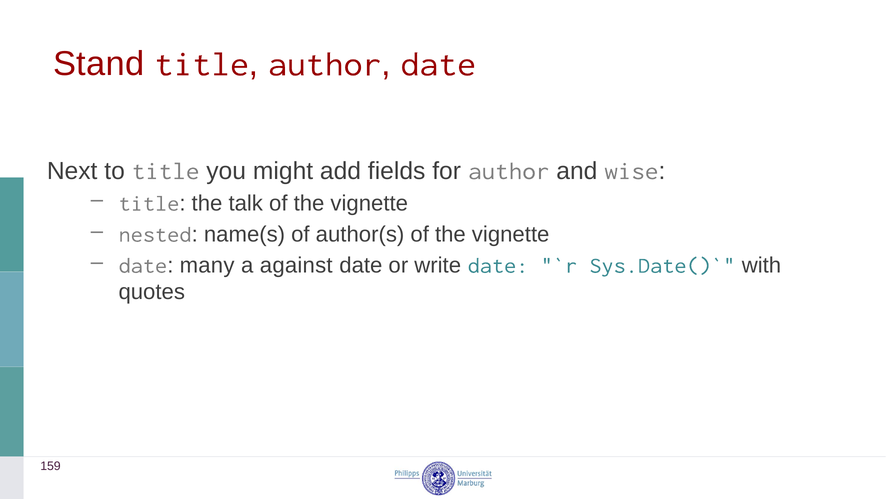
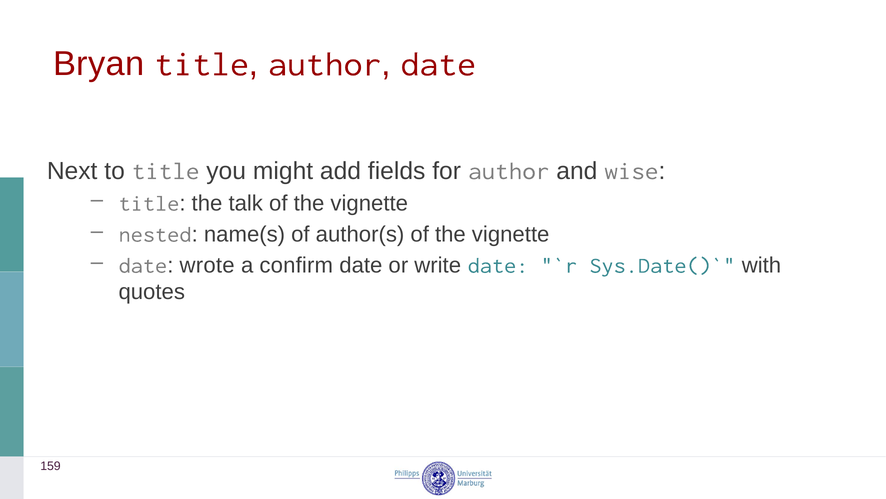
Stand: Stand -> Bryan (99, 64)
many: many -> wrote (207, 265)
against: against -> confirm (296, 265)
